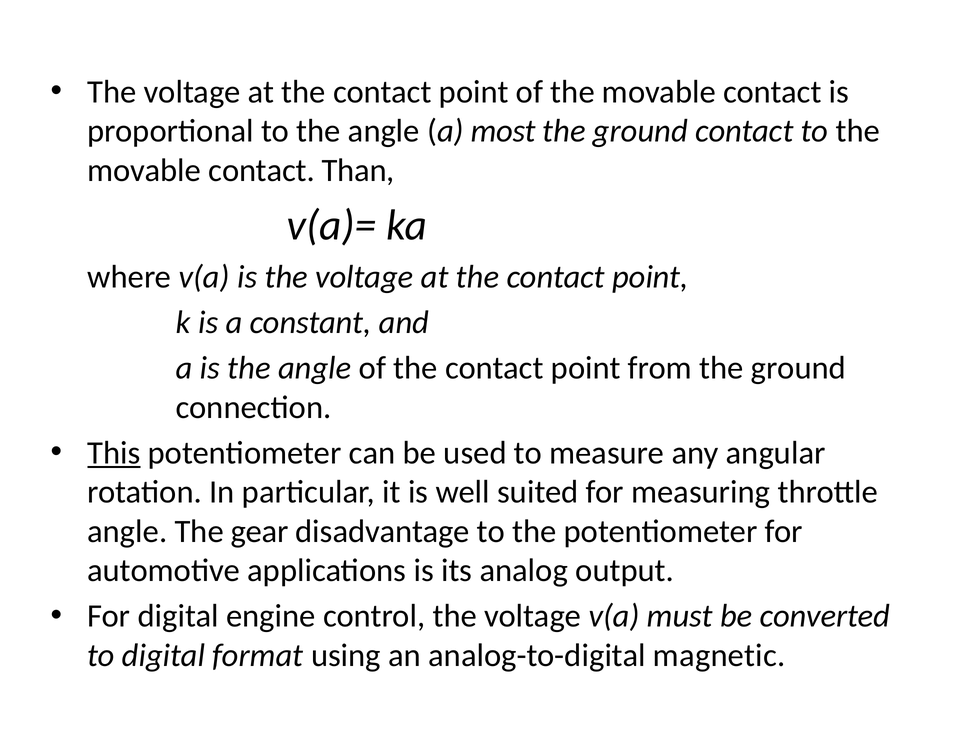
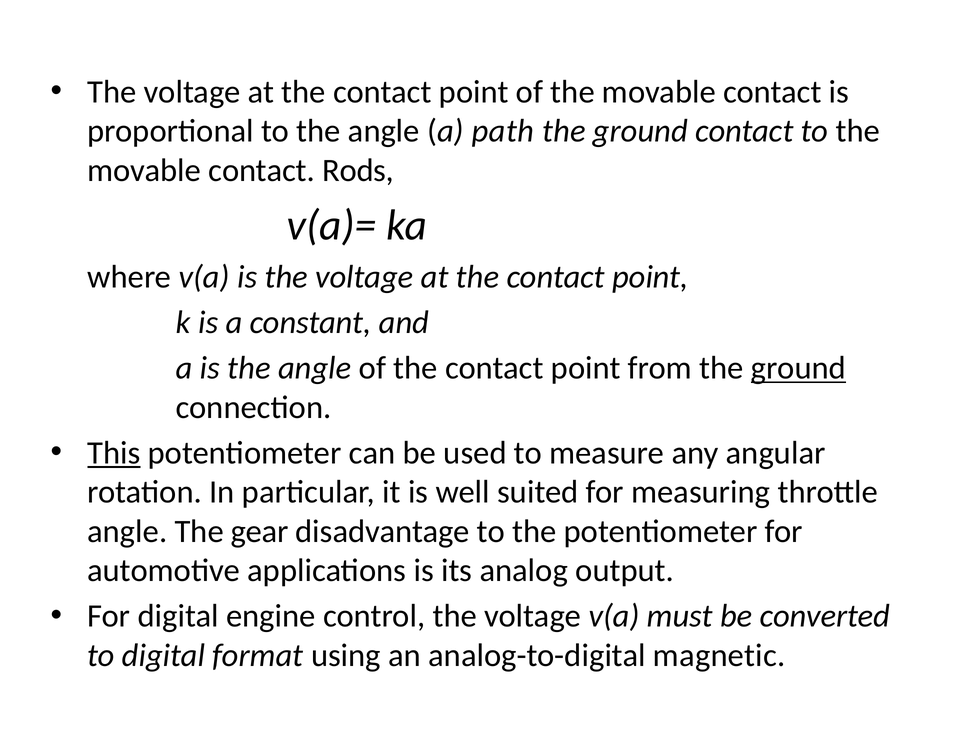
most: most -> path (503, 131)
Than: Than -> Rods (358, 170)
ground underline: none -> present (798, 368)
